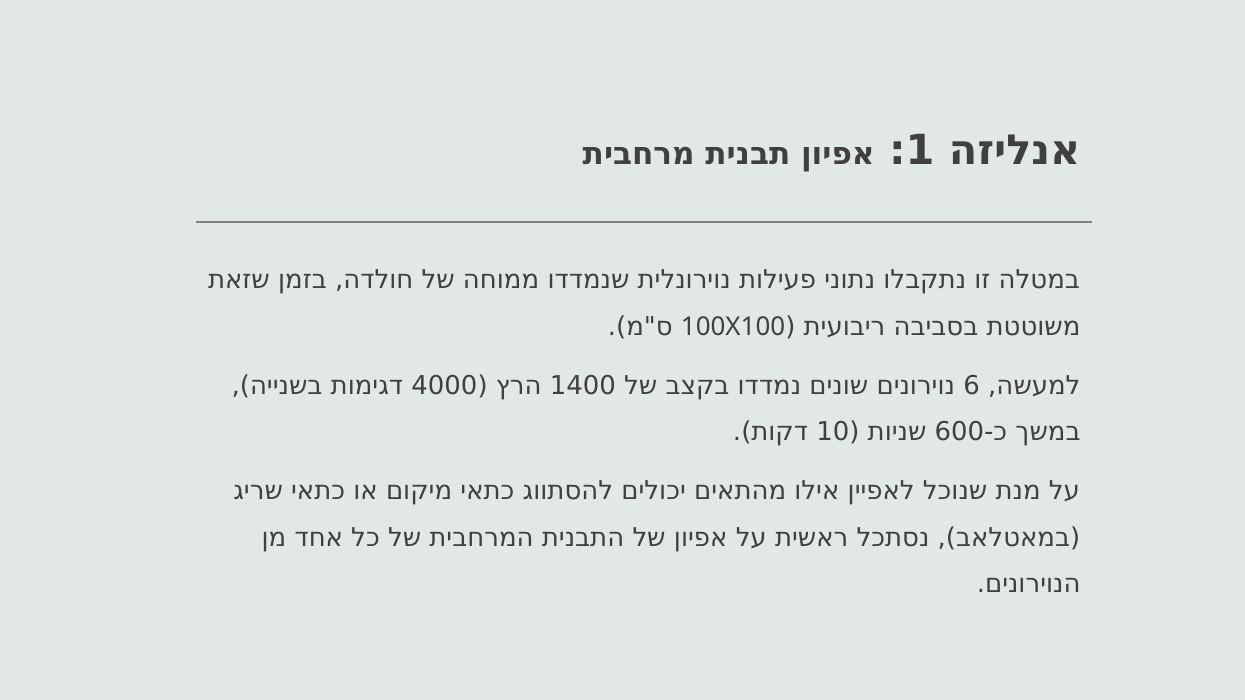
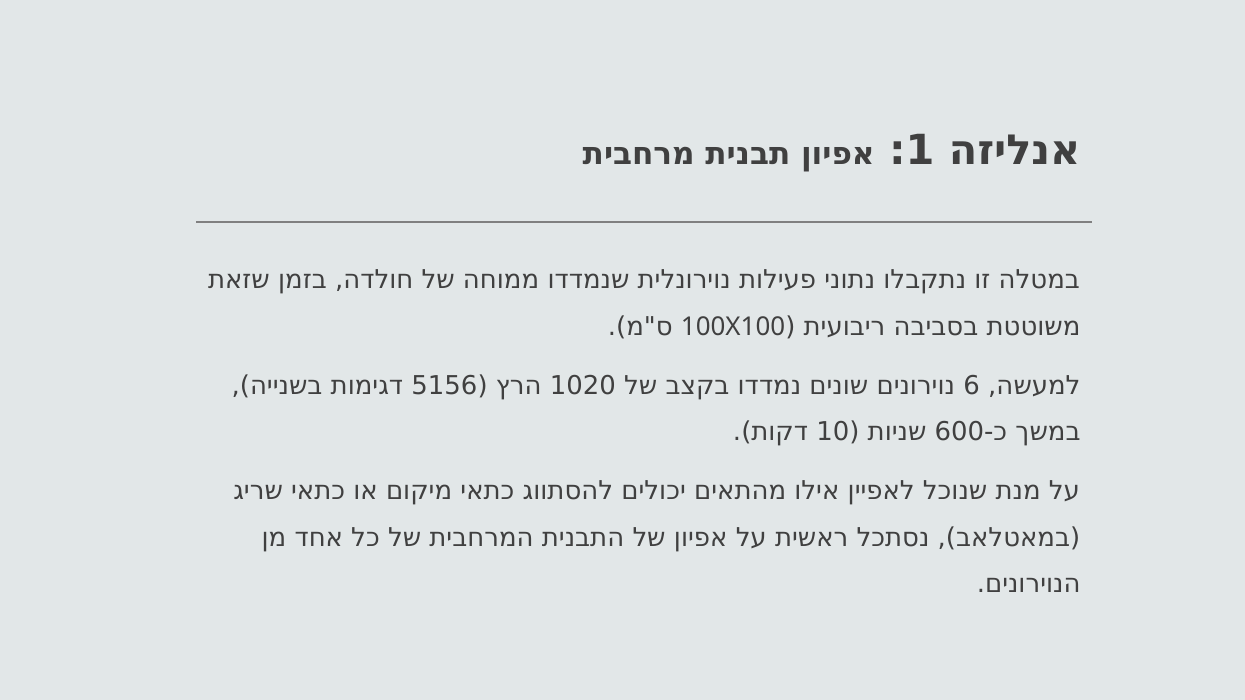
4000: 4000 -> 5156 (444, 386)
1400: 1400 -> 1020 (583, 386)
